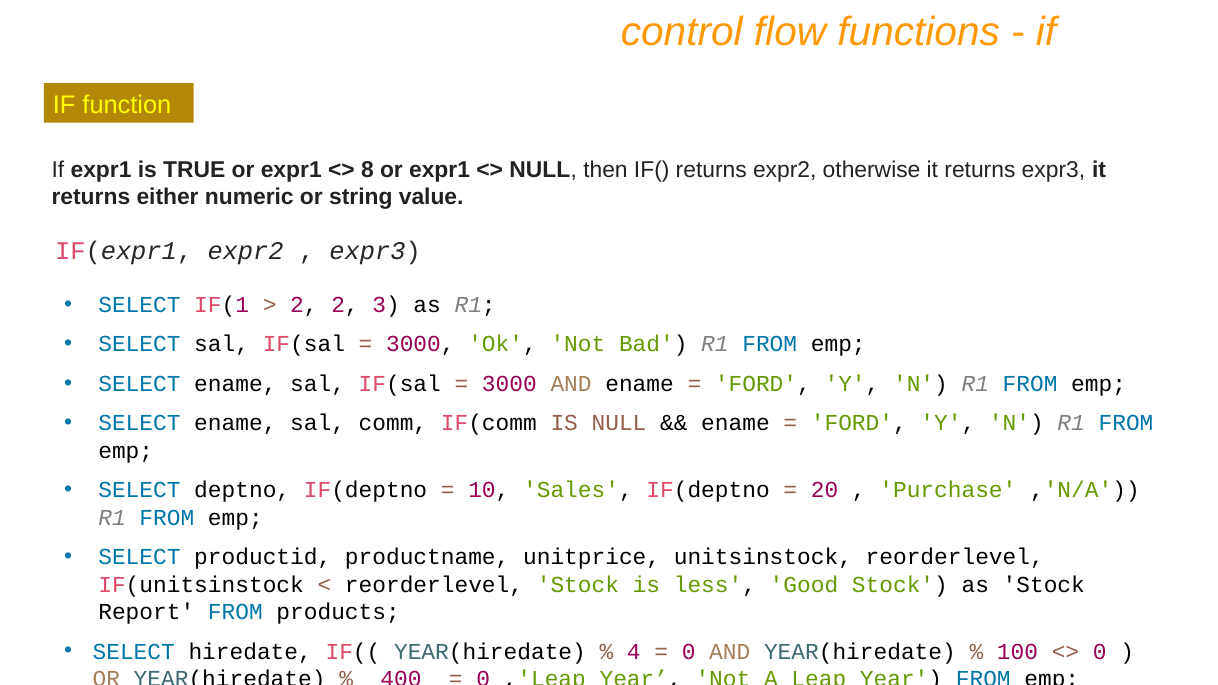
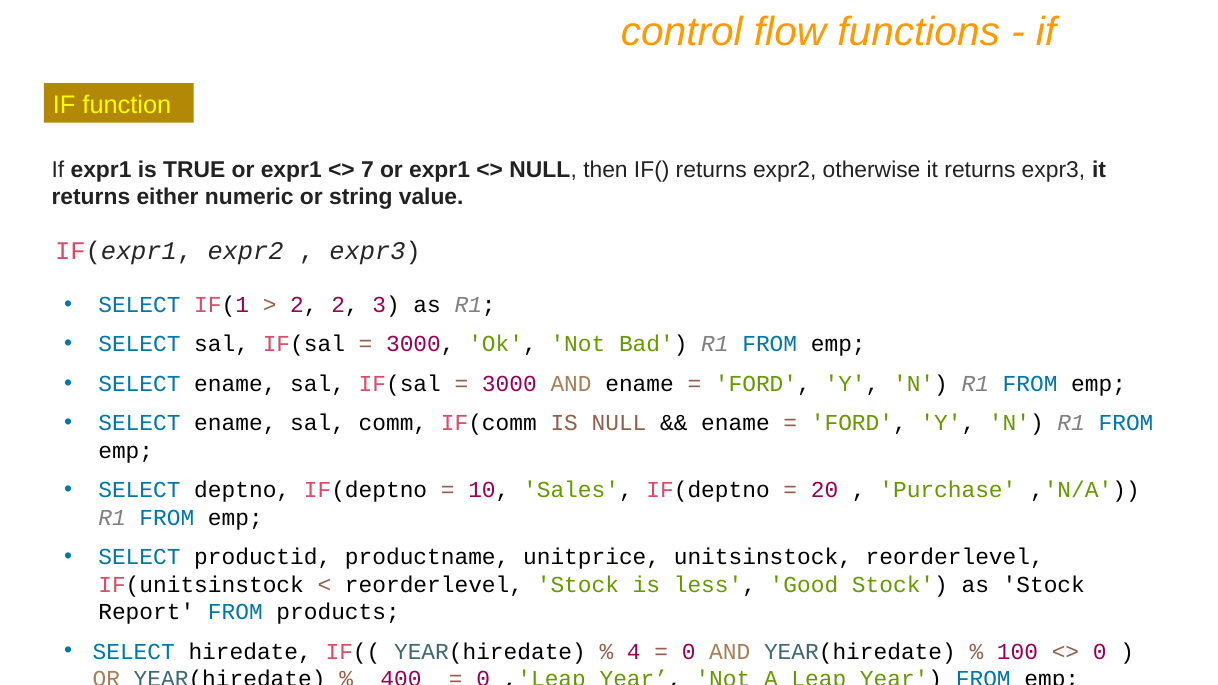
8: 8 -> 7 (367, 170)
